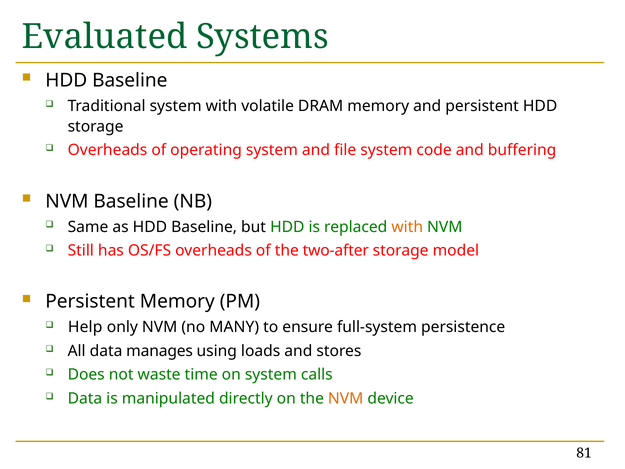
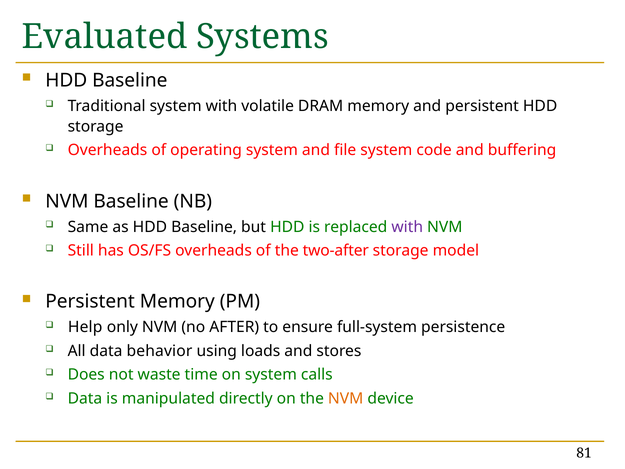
with colour: orange -> purple (407, 227)
MANY: MANY -> AFTER (234, 327)
manages: manages -> behavior (159, 351)
